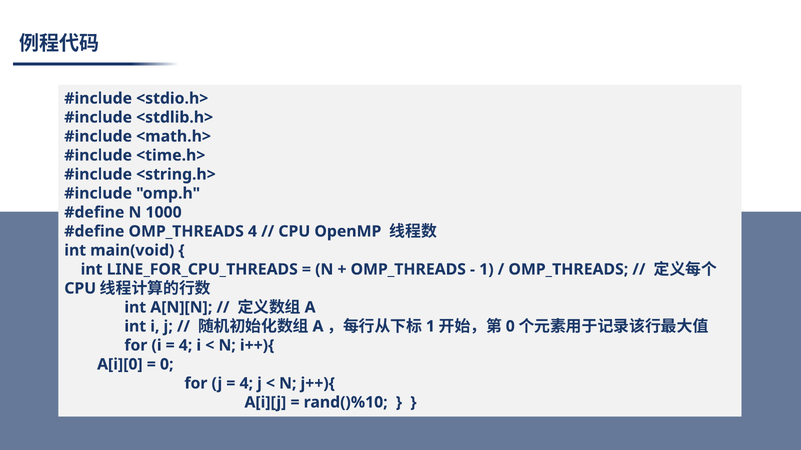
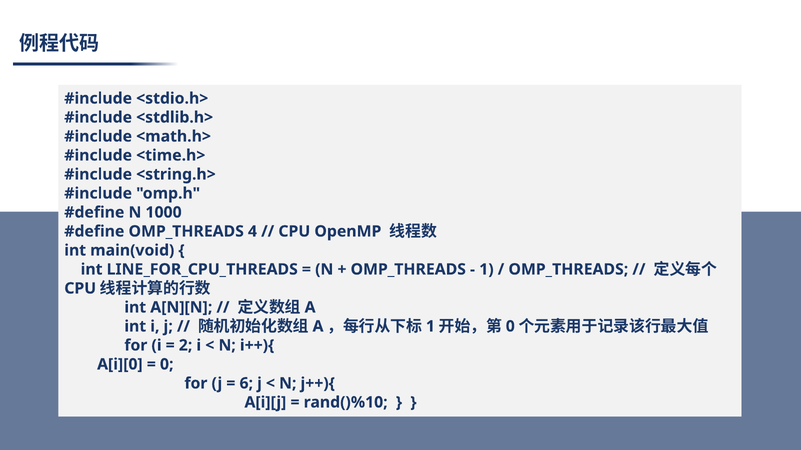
4: 4 -> 2 (186, 346)
4: 4 -> 6 (246, 384)
